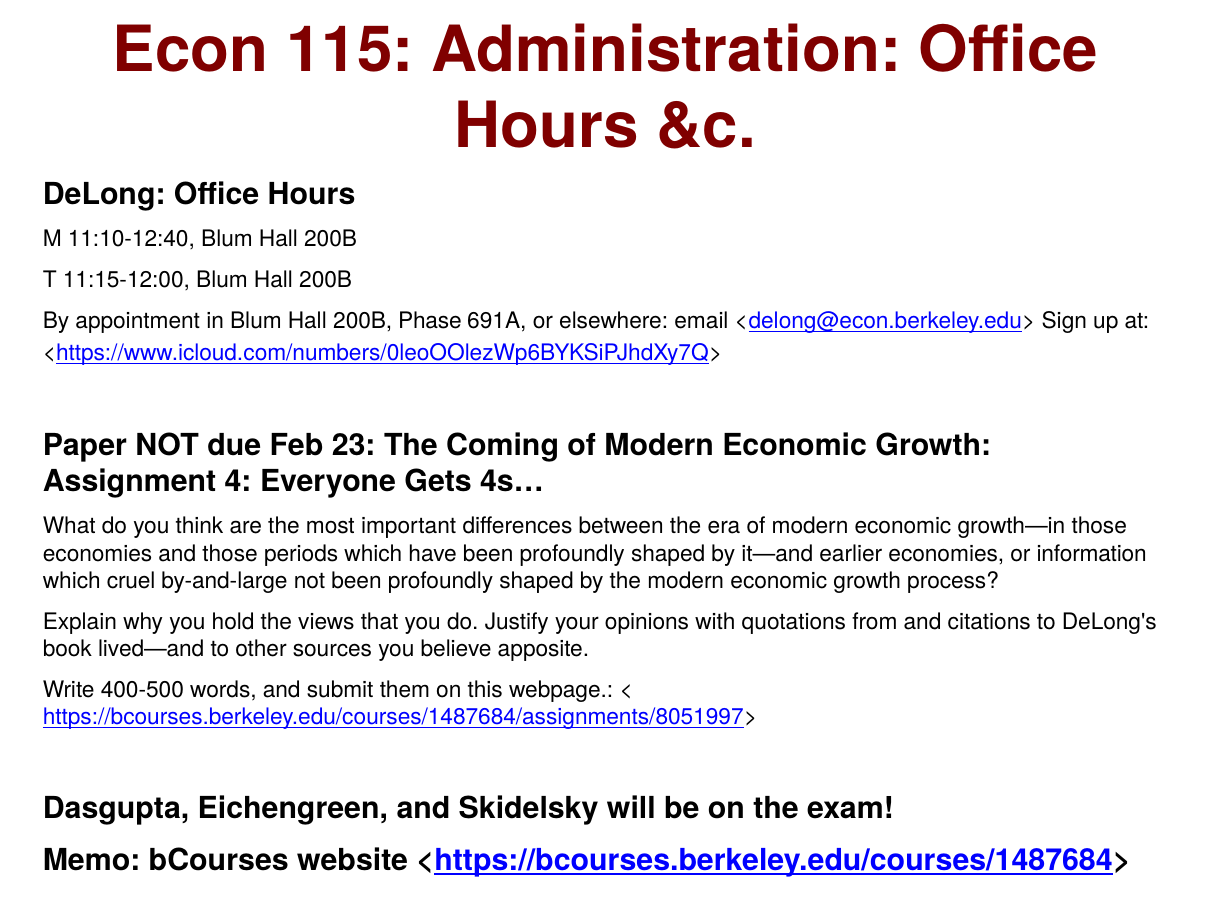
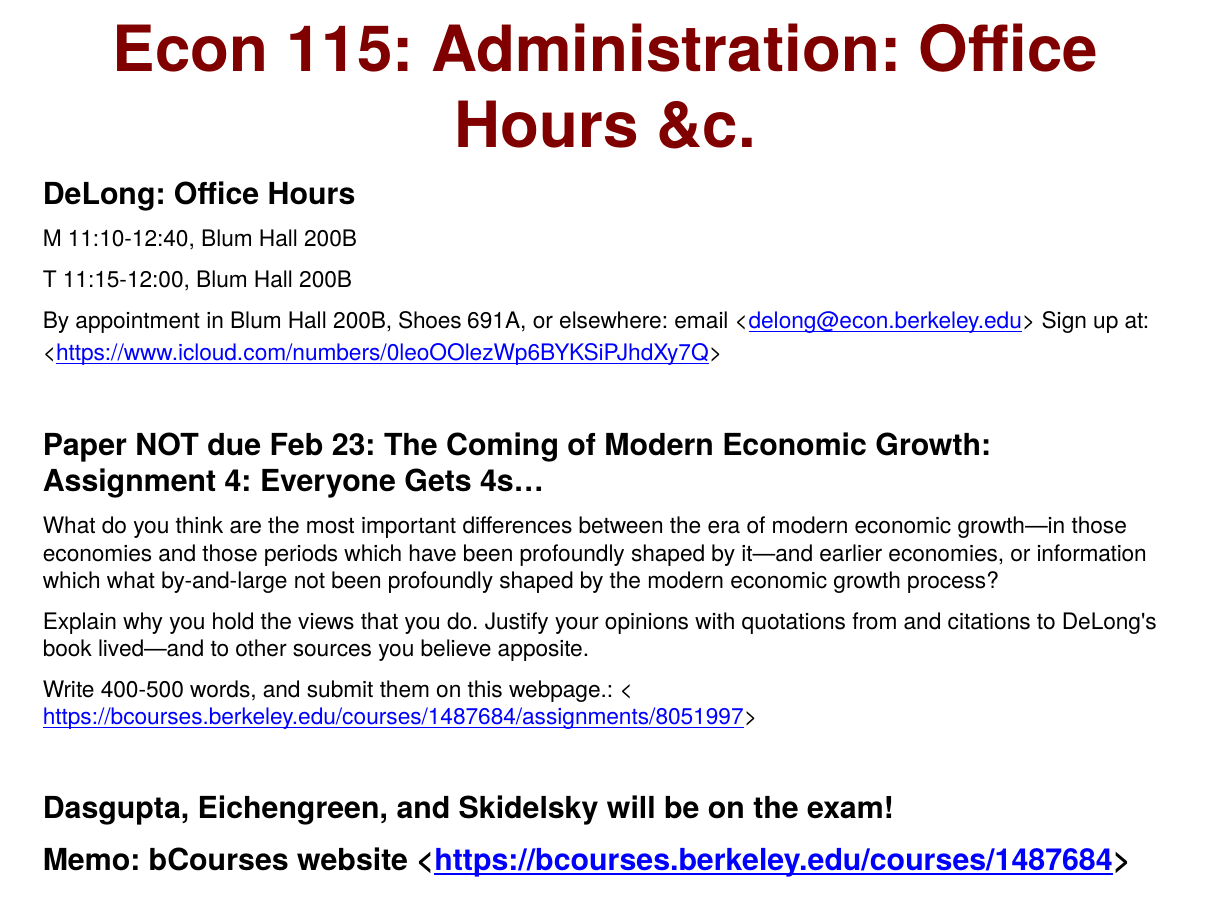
Phase: Phase -> Shoes (430, 321)
which cruel: cruel -> what (131, 581)
